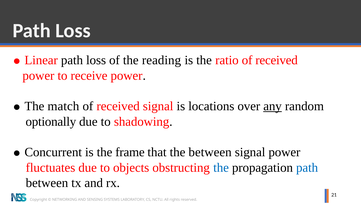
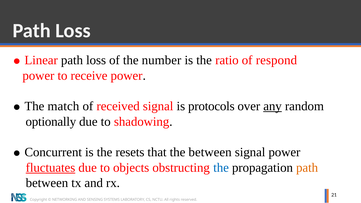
reading: reading -> number (162, 60)
ratio of received: received -> respond (276, 60)
locations: locations -> protocols (211, 106)
frame: frame -> resets (130, 152)
fluctuates underline: none -> present (50, 168)
path colour: blue -> orange (307, 168)
